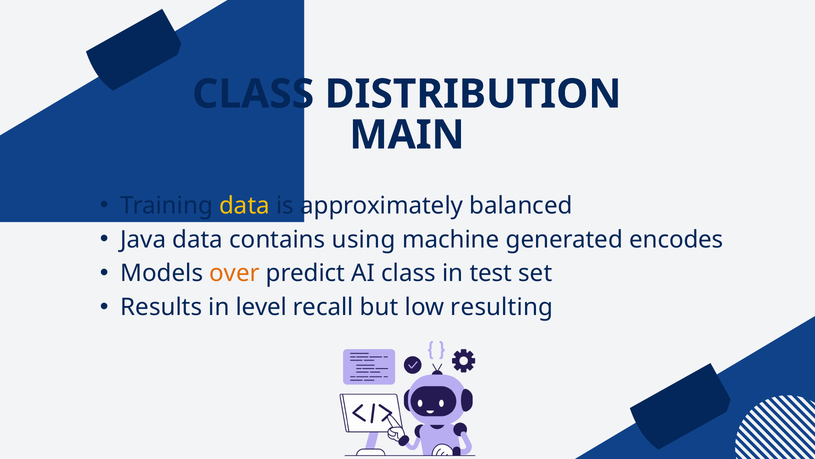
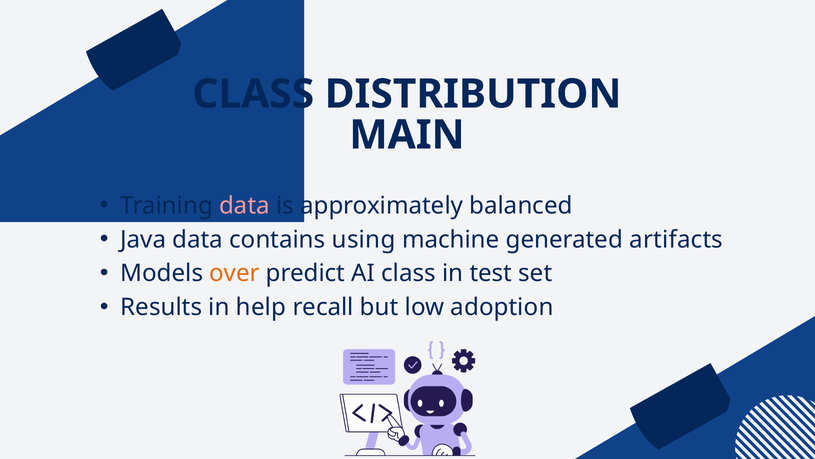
data colour: yellow -> pink (244, 205)
encodes: encodes -> artifacts (676, 239)
level: level -> help (261, 307)
resulting: resulting -> adoption (502, 307)
